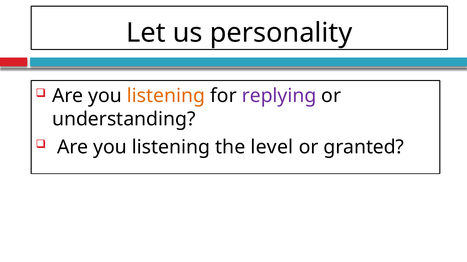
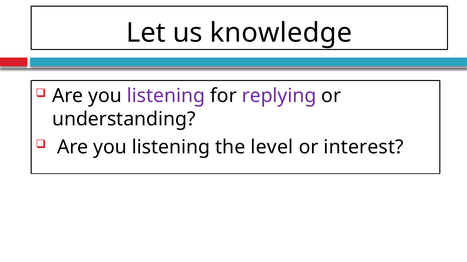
personality: personality -> knowledge (281, 33)
listening colour: orange -> purple (166, 96)
granted: granted -> interest (364, 147)
